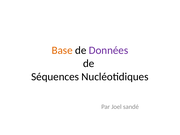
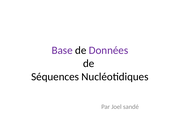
Base colour: orange -> purple (62, 50)
